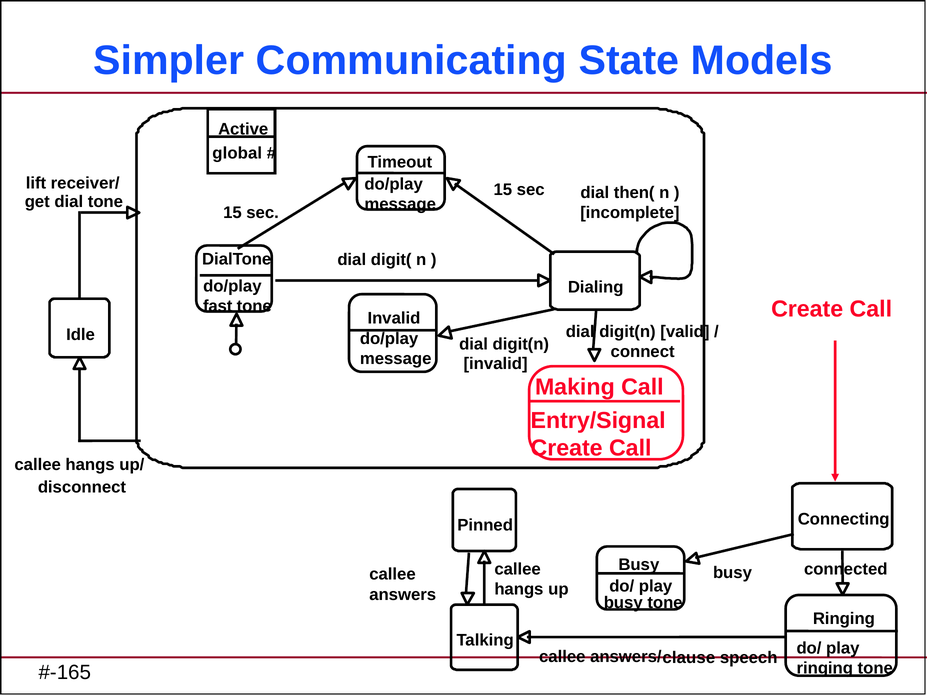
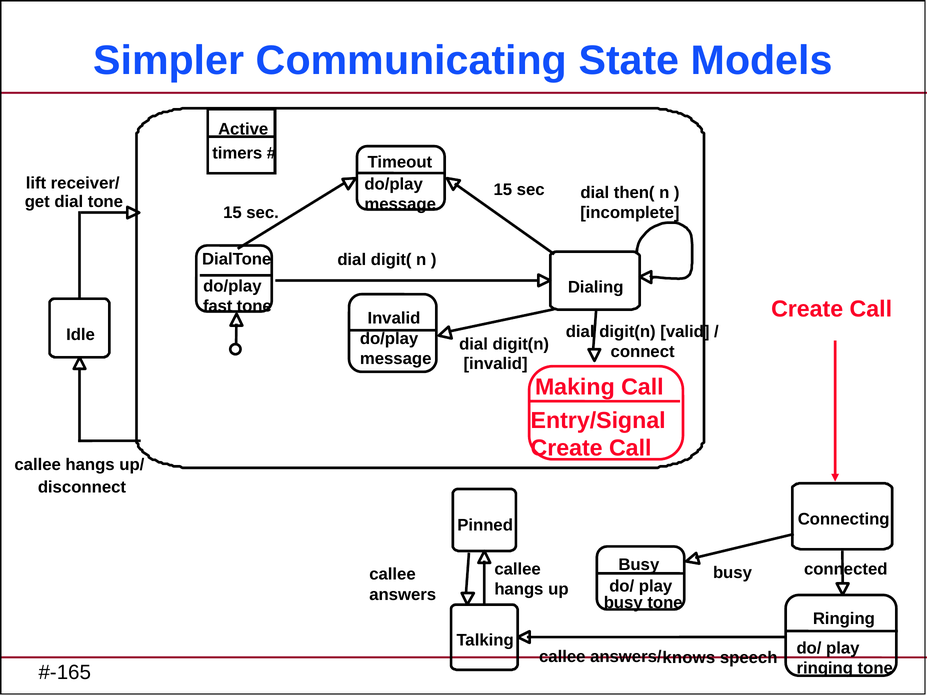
global: global -> timers (237, 153)
clause: clause -> knows (689, 657)
